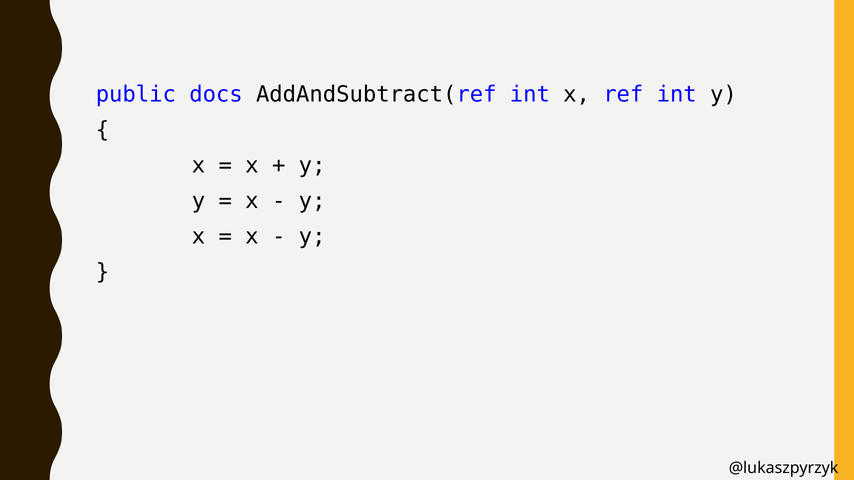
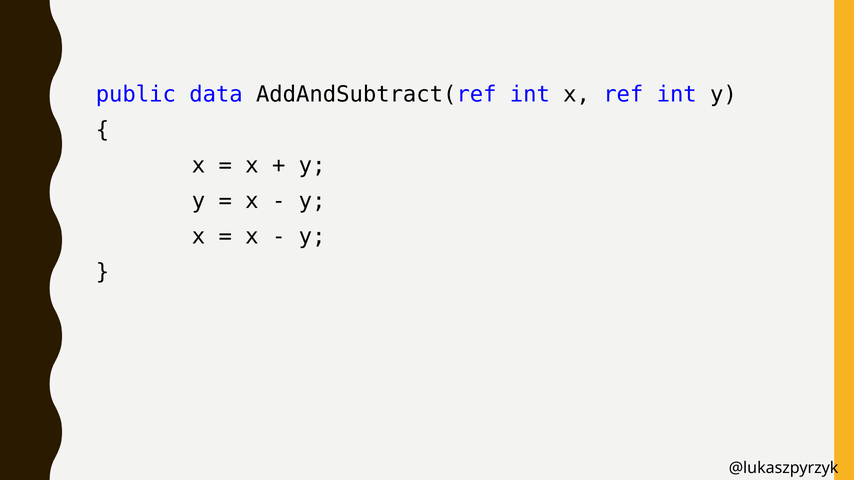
docs: docs -> data (216, 94)
